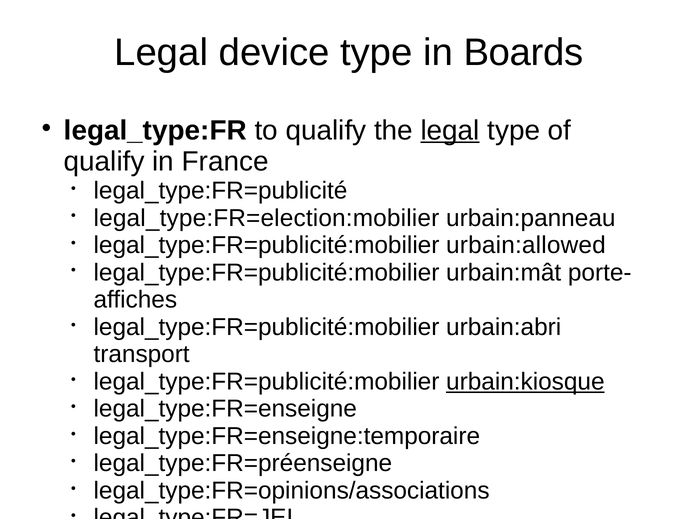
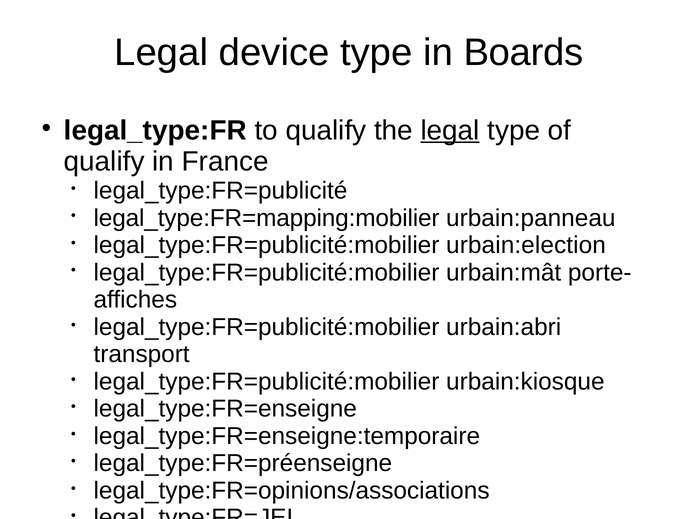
legal_type:FR=election:mobilier: legal_type:FR=election:mobilier -> legal_type:FR=mapping:mobilier (267, 218)
urbain:allowed: urbain:allowed -> urbain:election (526, 245)
urbain:kiosque underline: present -> none (525, 382)
